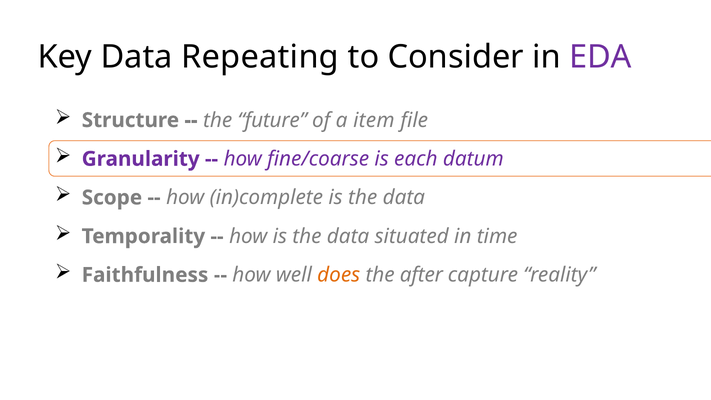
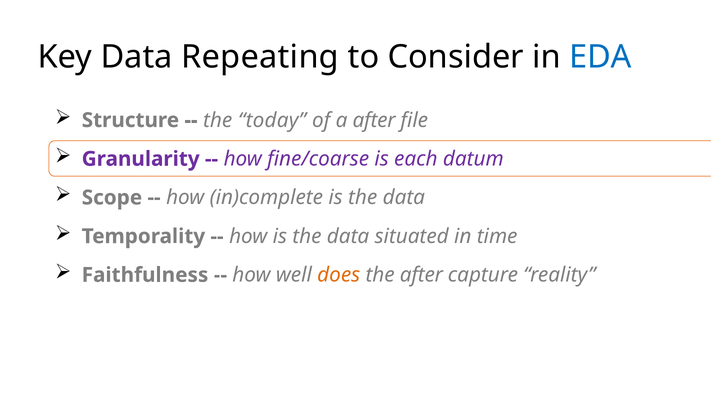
EDA colour: purple -> blue (601, 57)
future: future -> today (272, 120)
a item: item -> after (374, 120)
